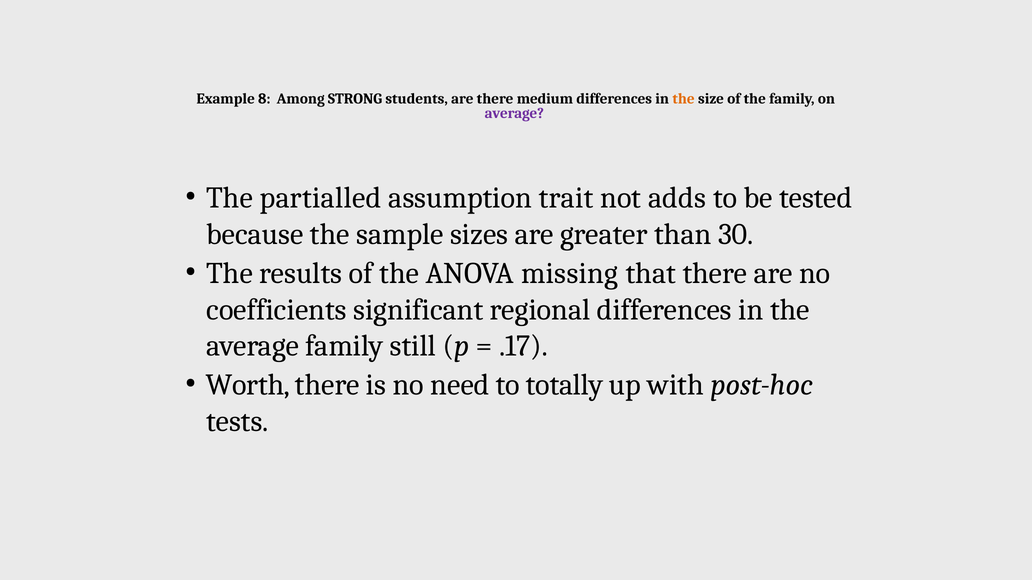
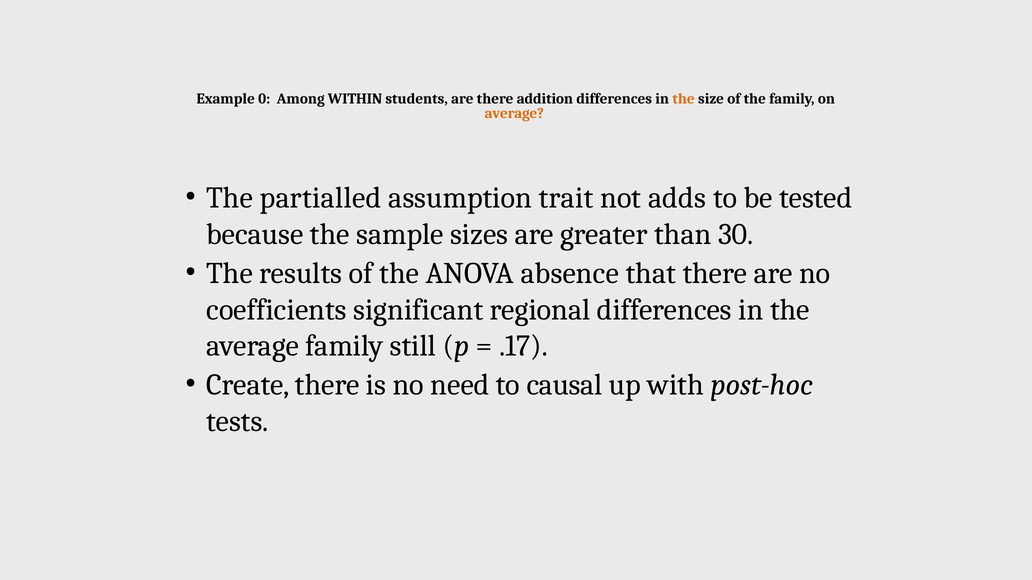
8: 8 -> 0 (264, 99)
STRONG: STRONG -> WITHIN (355, 99)
medium: medium -> addition (545, 99)
average colour: purple -> orange (514, 113)
missing: missing -> absence (570, 274)
Worth: Worth -> Create (248, 385)
totally: totally -> causal (565, 385)
